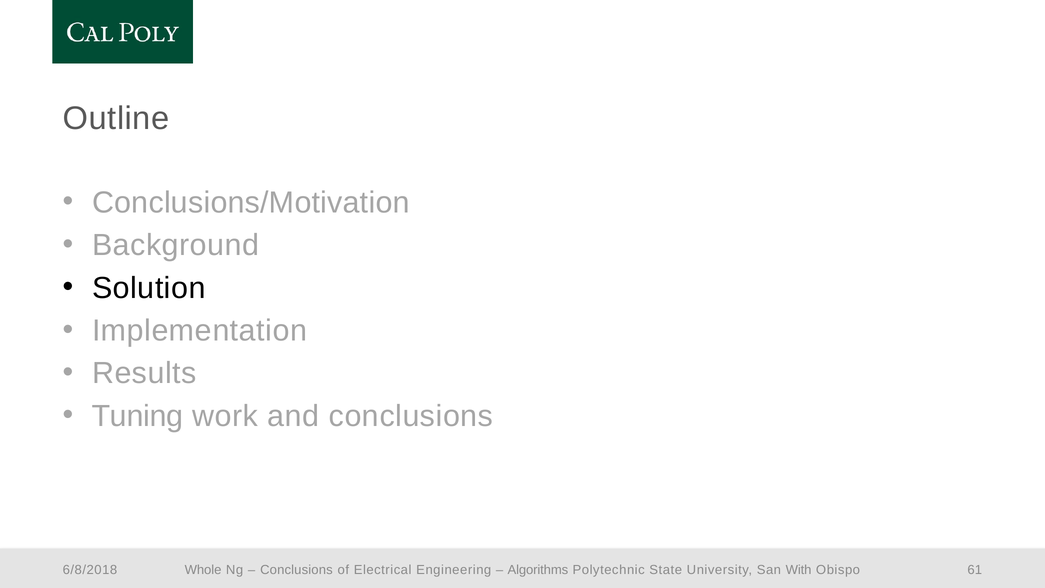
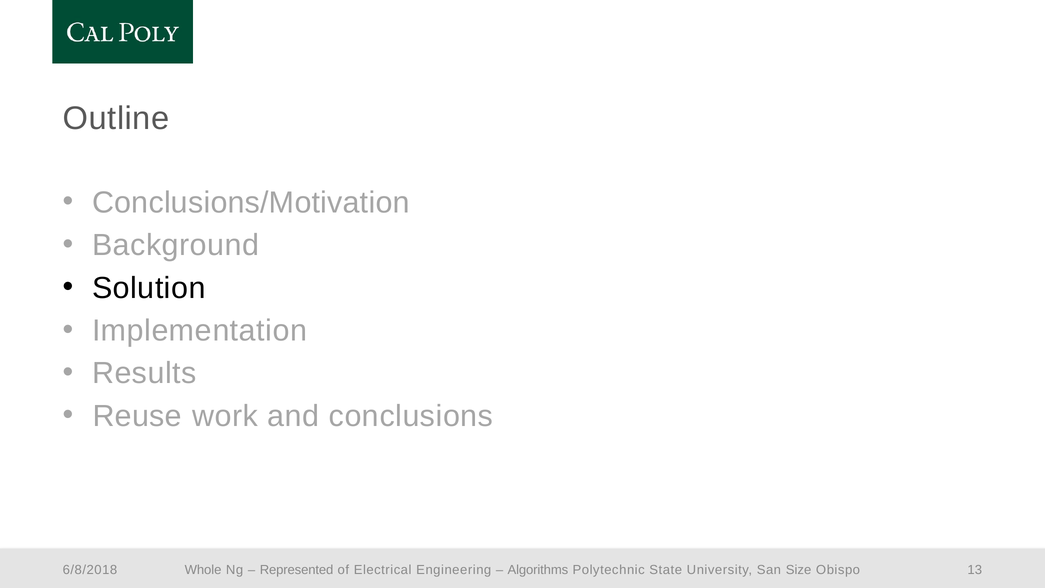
Tuning: Tuning -> Reuse (137, 416)
Conclusions: Conclusions -> Represented (297, 570)
With: With -> Size (799, 570)
61: 61 -> 13 (975, 570)
